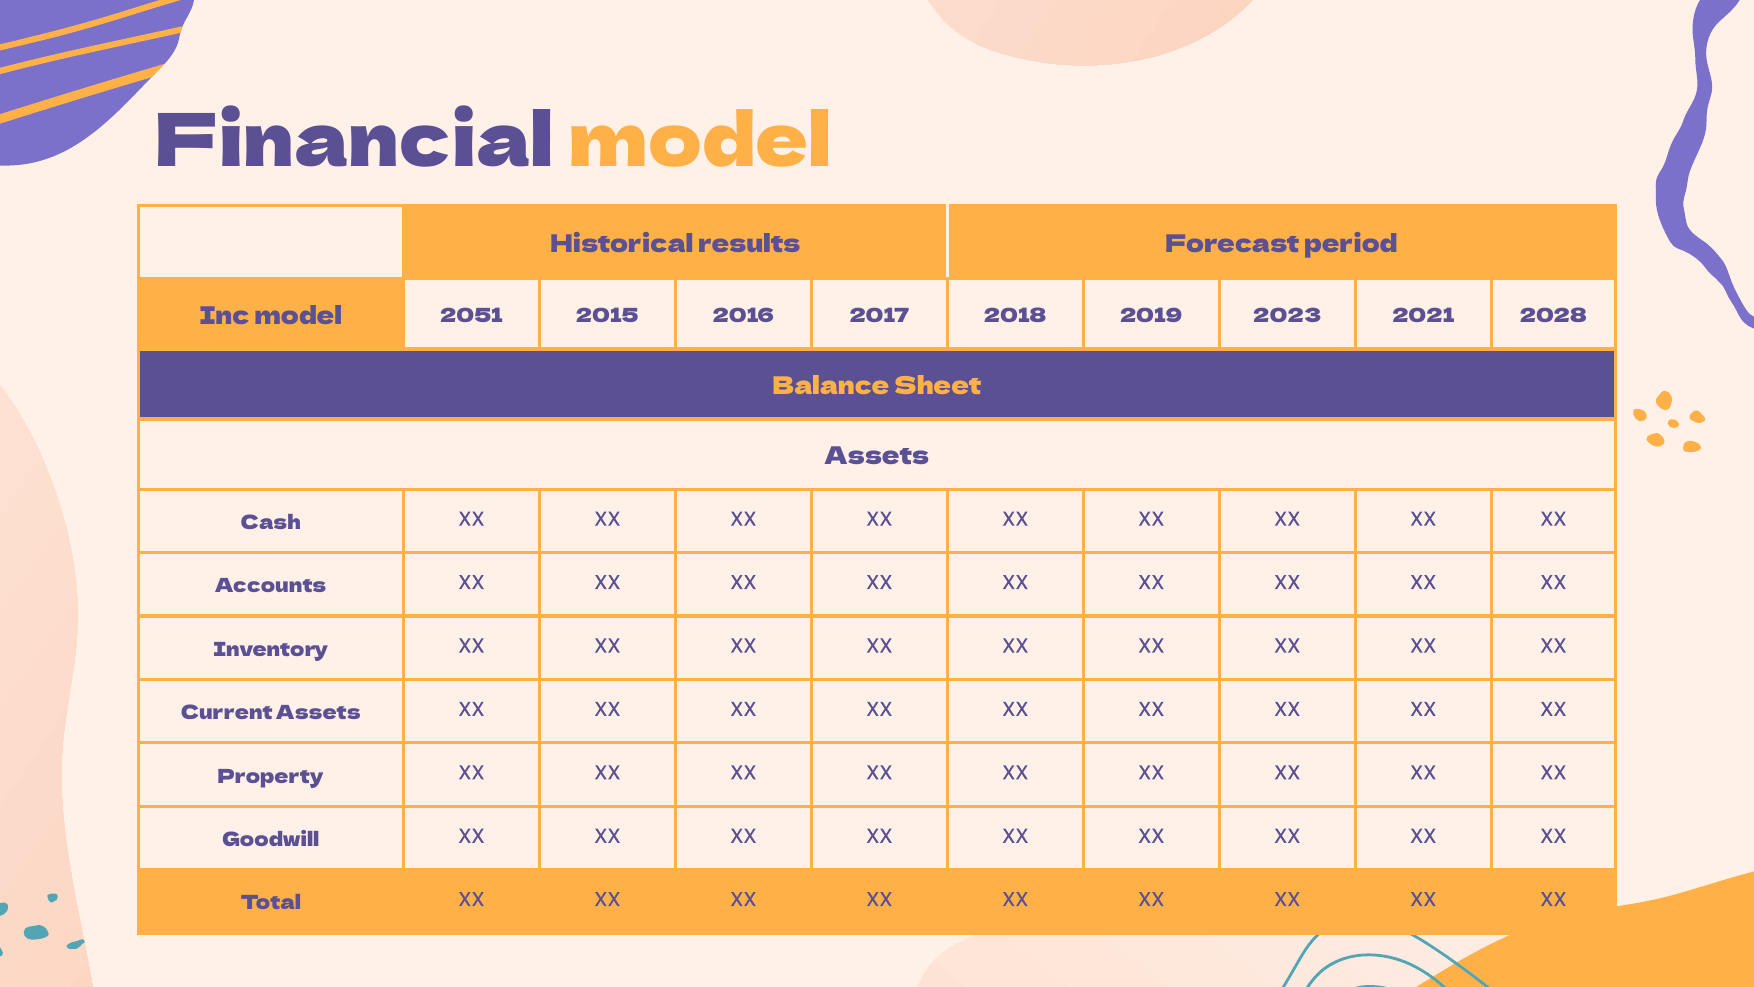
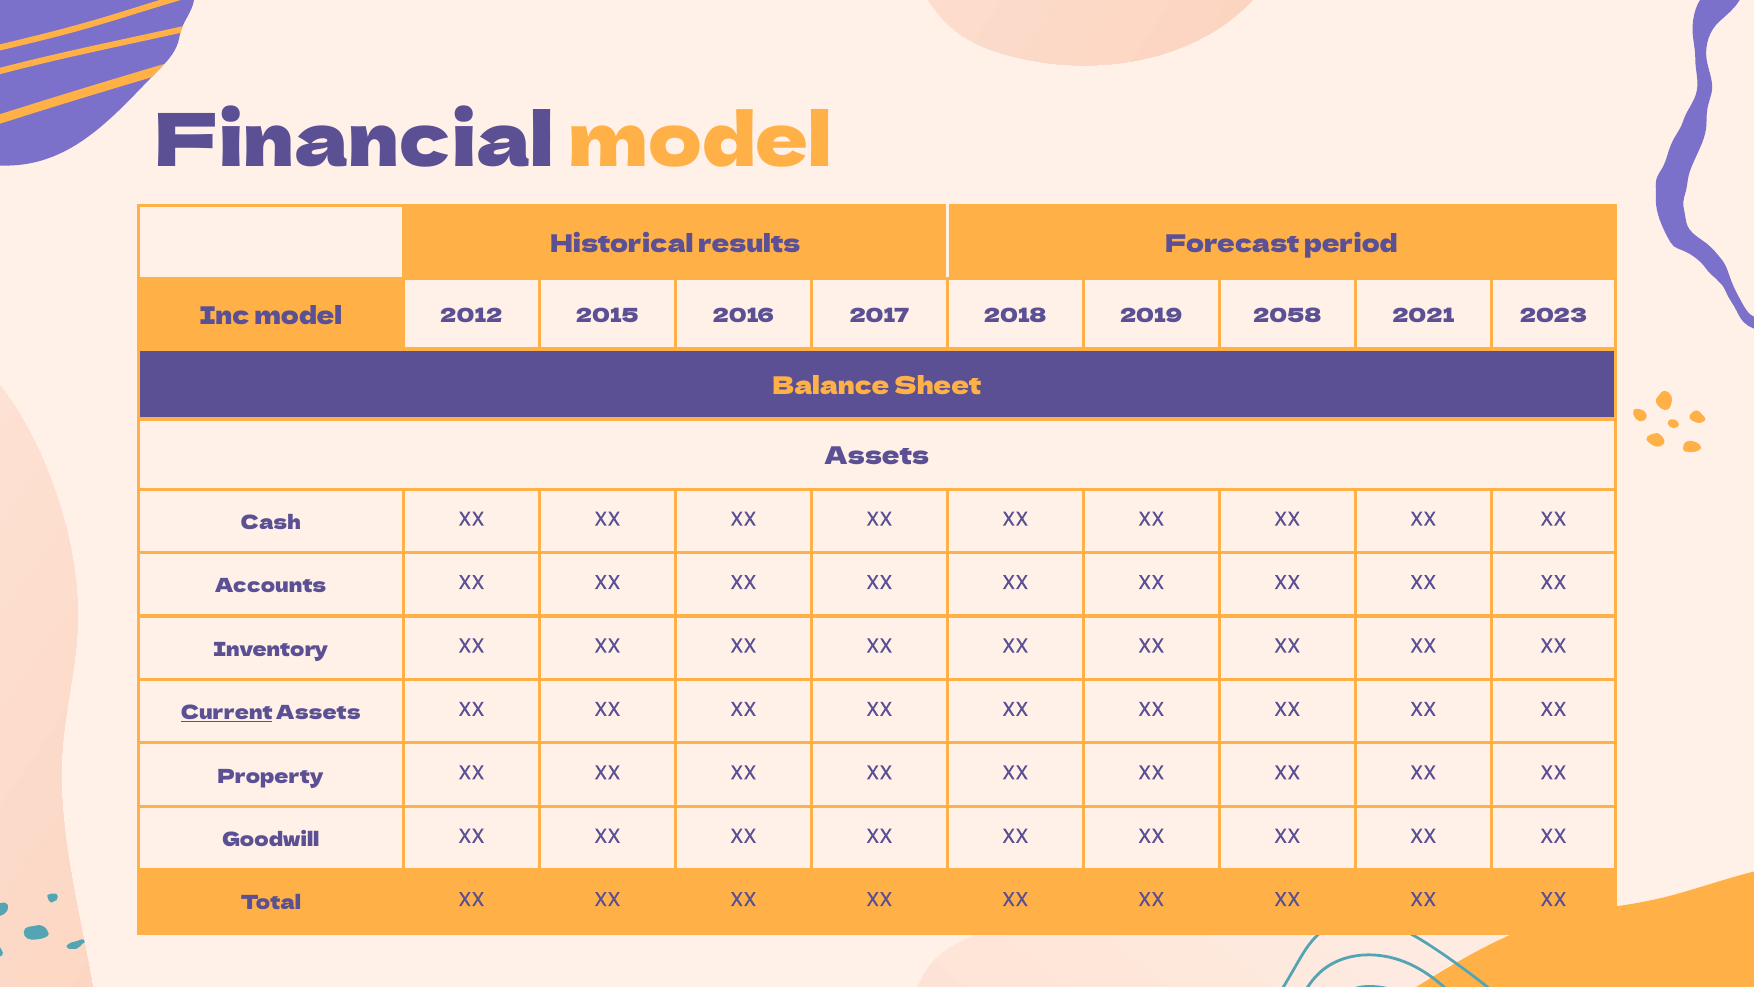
2051: 2051 -> 2012 (471, 316)
2023: 2023 -> 2058 (1287, 316)
2028: 2028 -> 2023 (1553, 316)
Current underline: none -> present (227, 713)
